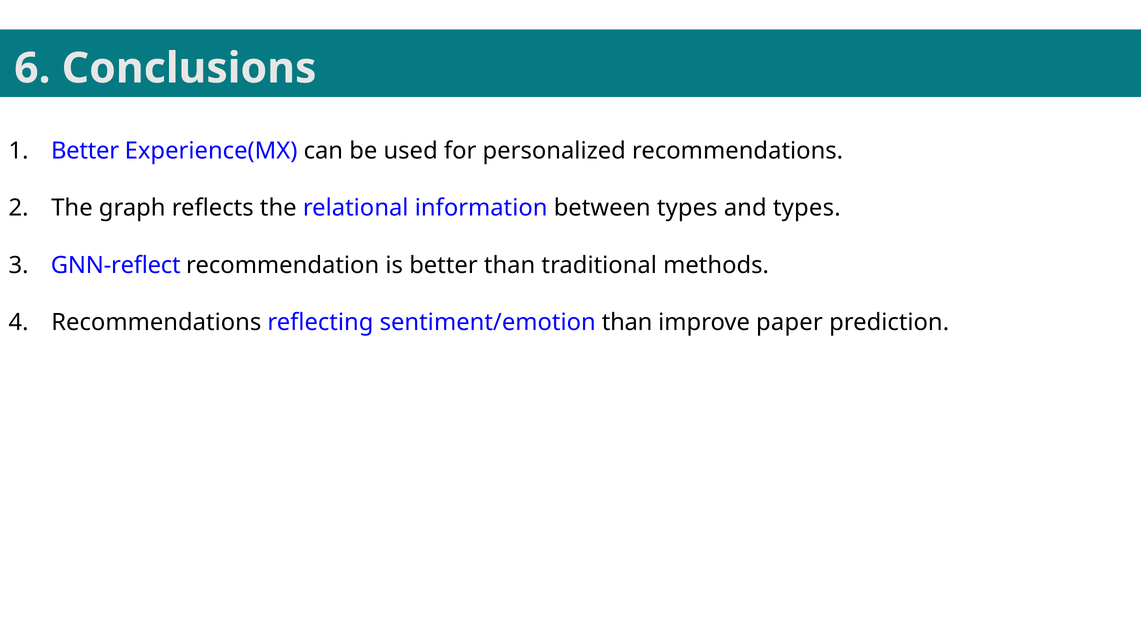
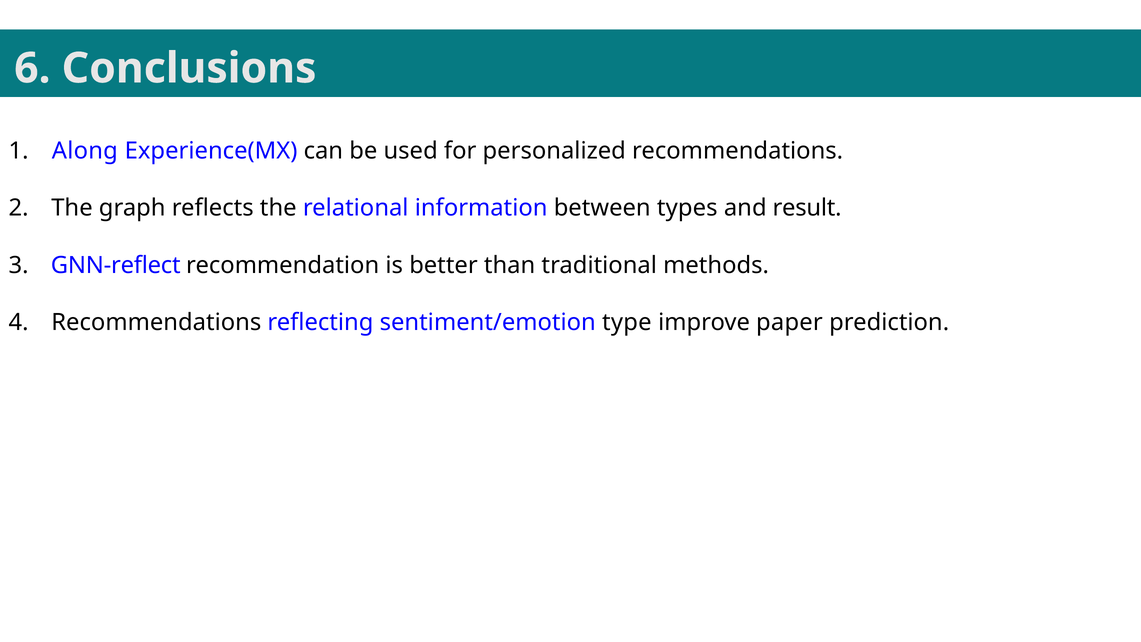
Better: Better -> Along (85, 151)
and types: types -> result (807, 208)
sentiment/emotion than: than -> type (627, 322)
